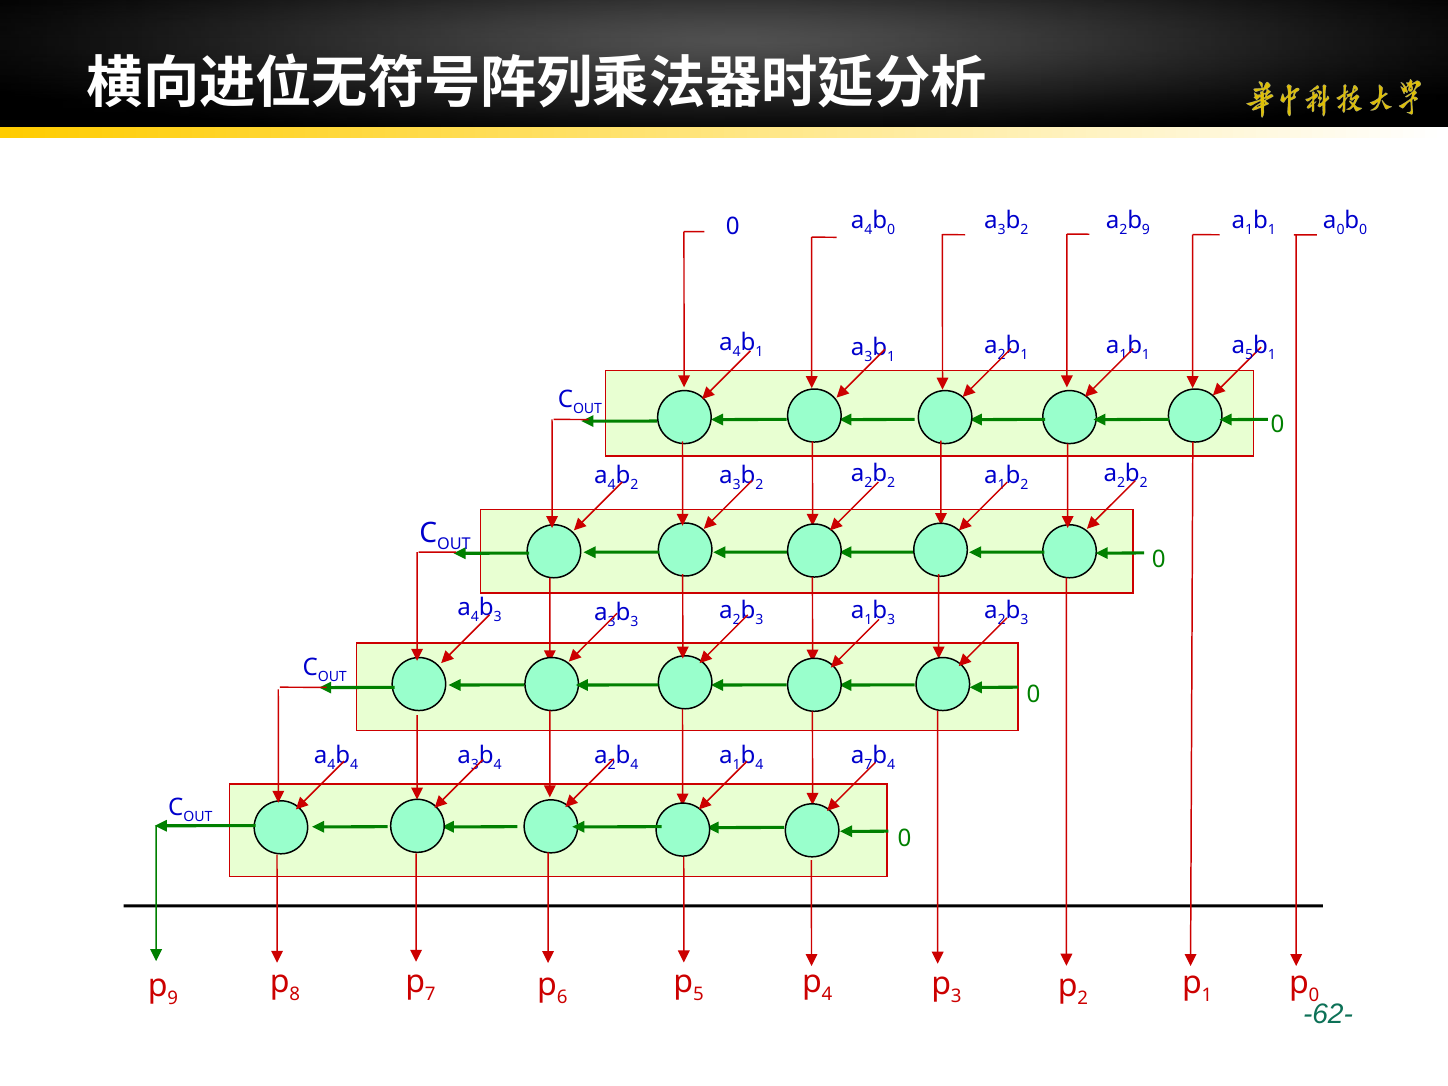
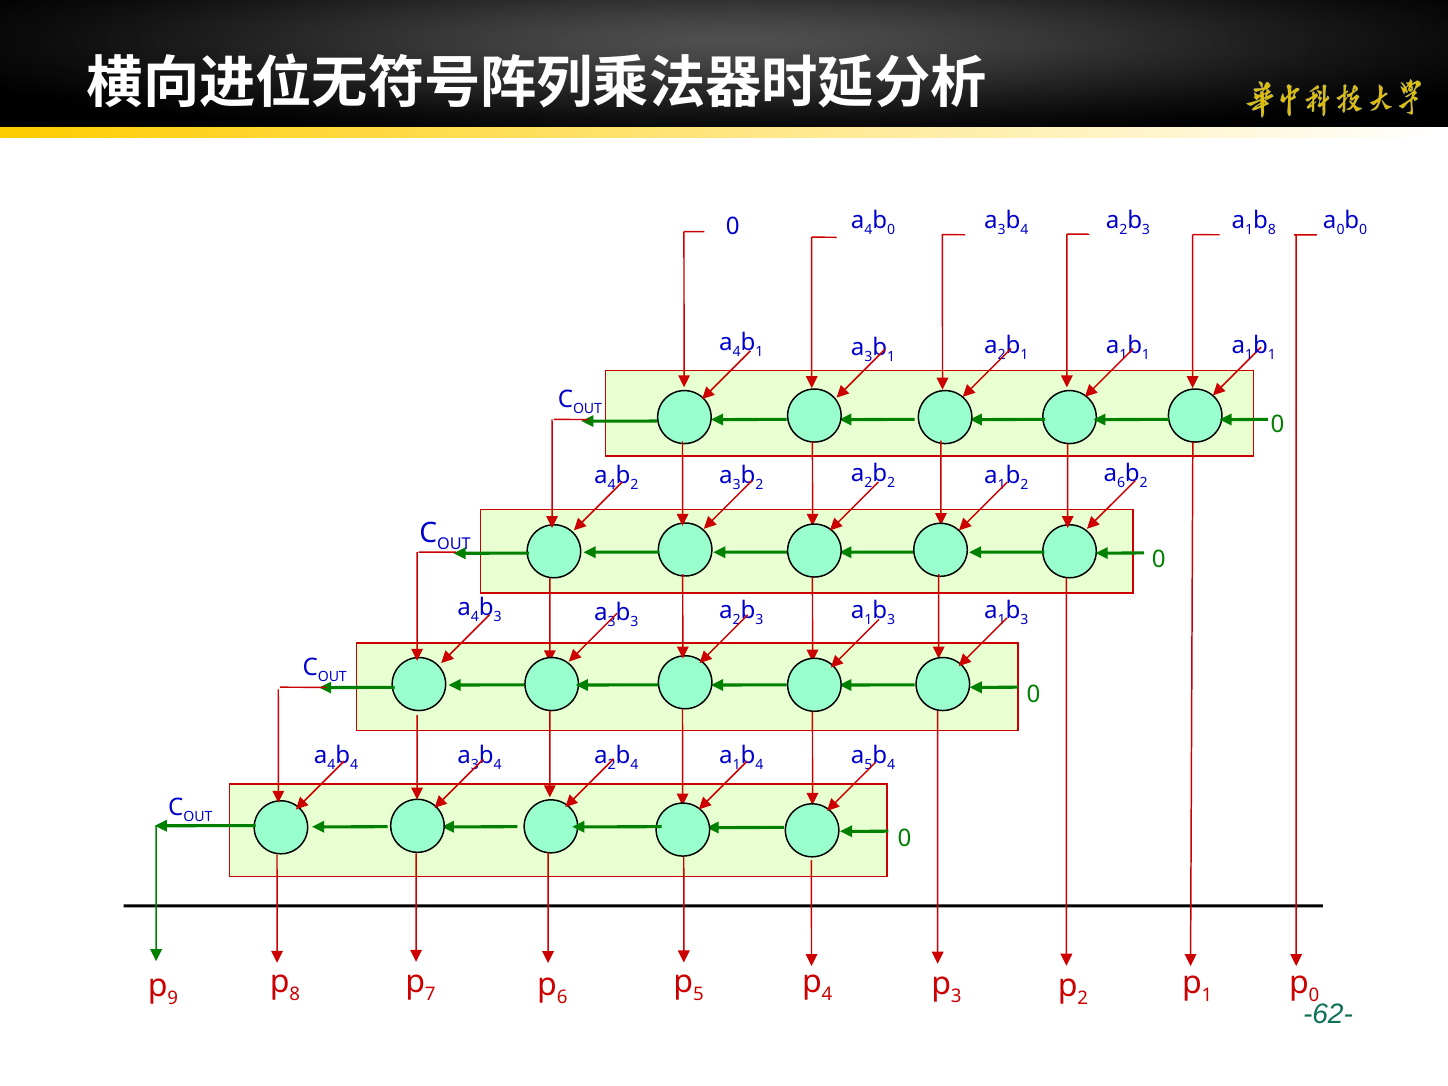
2: 2 -> 4 (1024, 230)
9: 9 -> 3 (1146, 230)
1: 1 -> 8 (1272, 230)
5: 5 -> 1 (1249, 355)
2: 2 -> 6 (1121, 483)
2: 2 -> 1 (1002, 620)
7: 7 -> 5 (868, 765)
